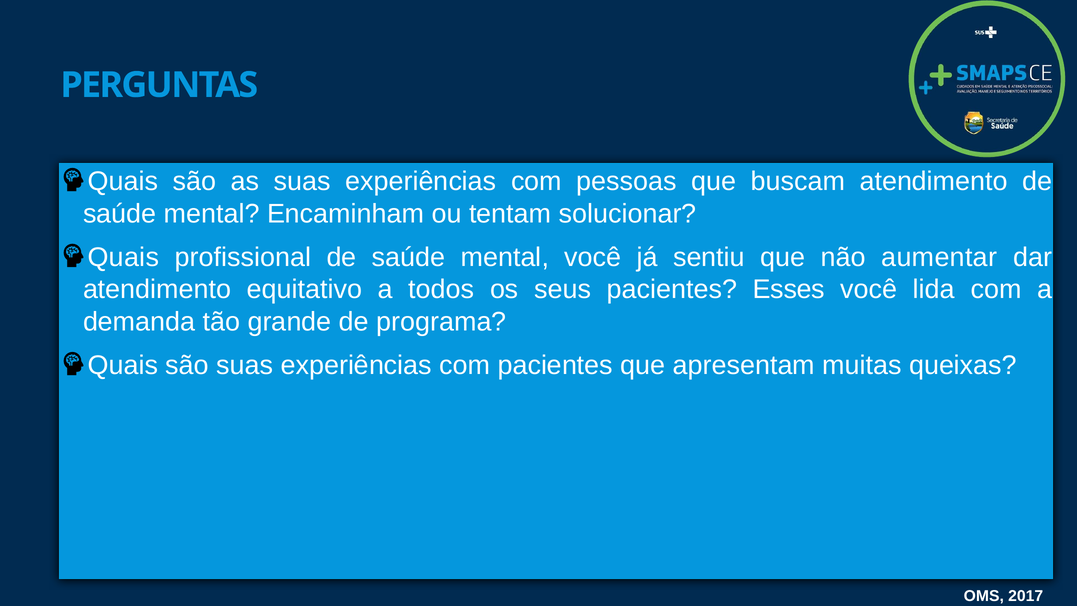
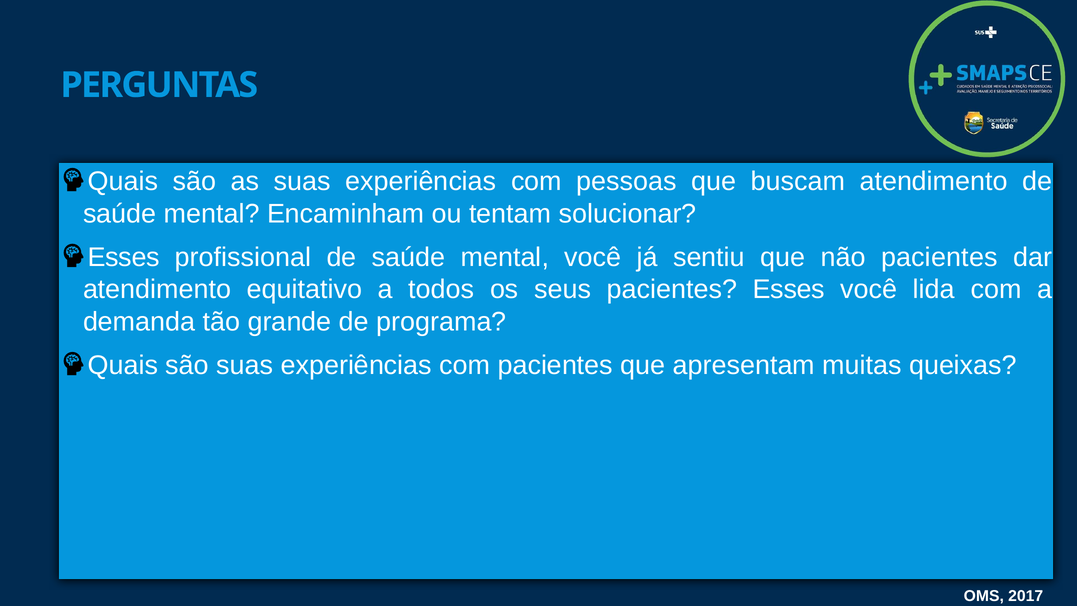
Quais: Quais -> Esses (124, 257)
não aumentar: aumentar -> pacientes (939, 257)
